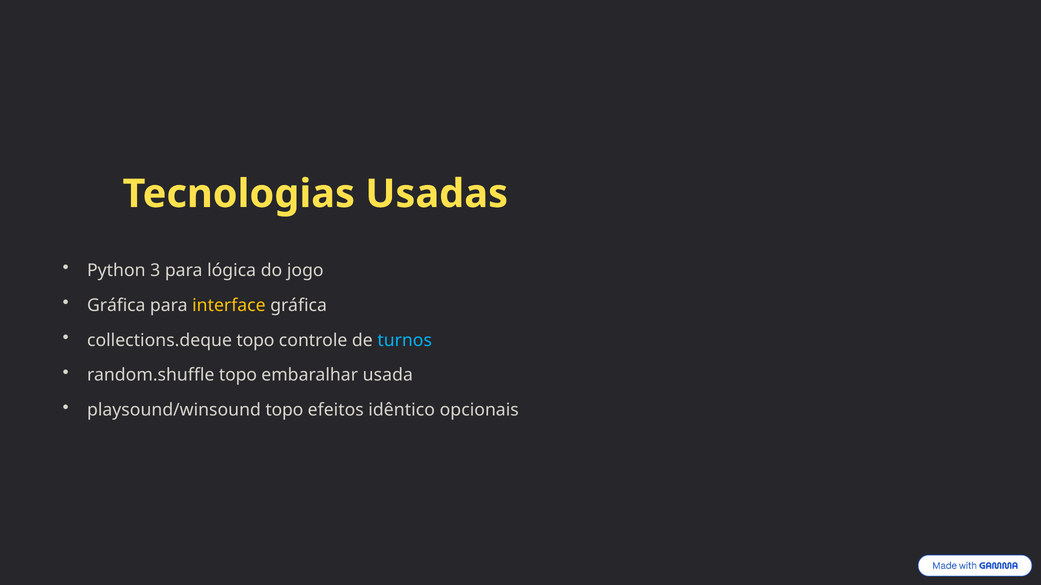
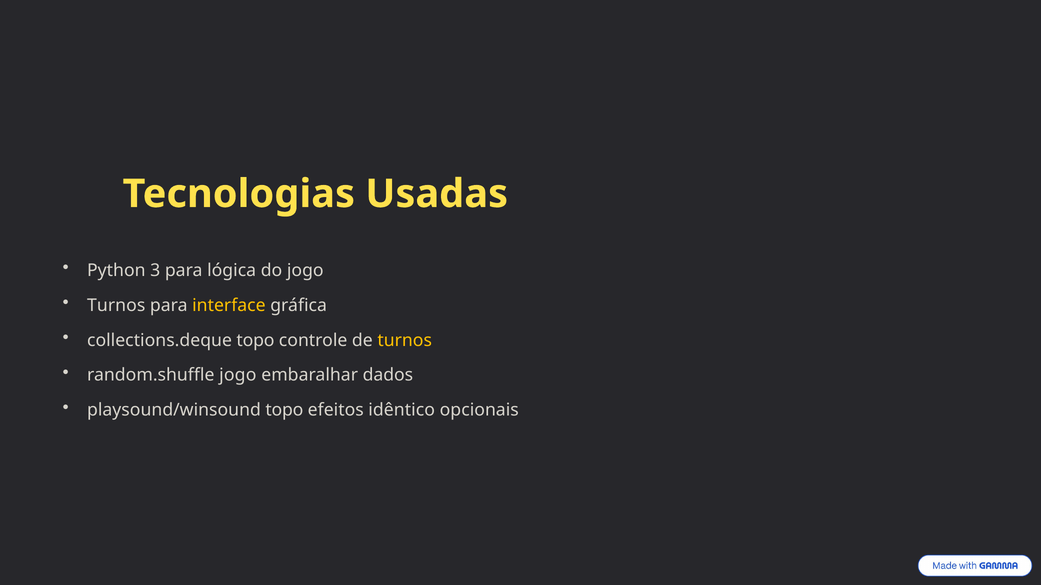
Gráfica: Gráfica -> Turnos (116, 306)
turnos colour: light blue -> yellow (405, 341)
random.shuffle topo: topo -> jogo (238, 376)
usada: usada -> dados (388, 376)
